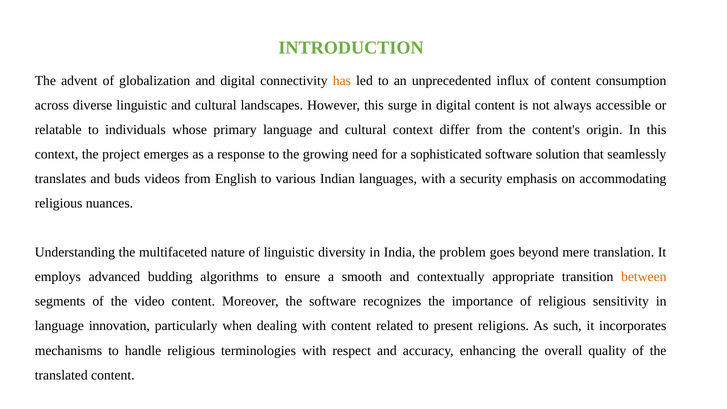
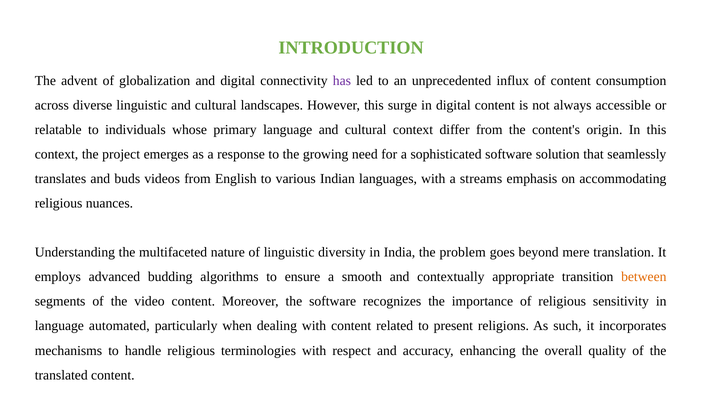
has colour: orange -> purple (342, 81)
security: security -> streams (481, 179)
innovation: innovation -> automated (119, 326)
